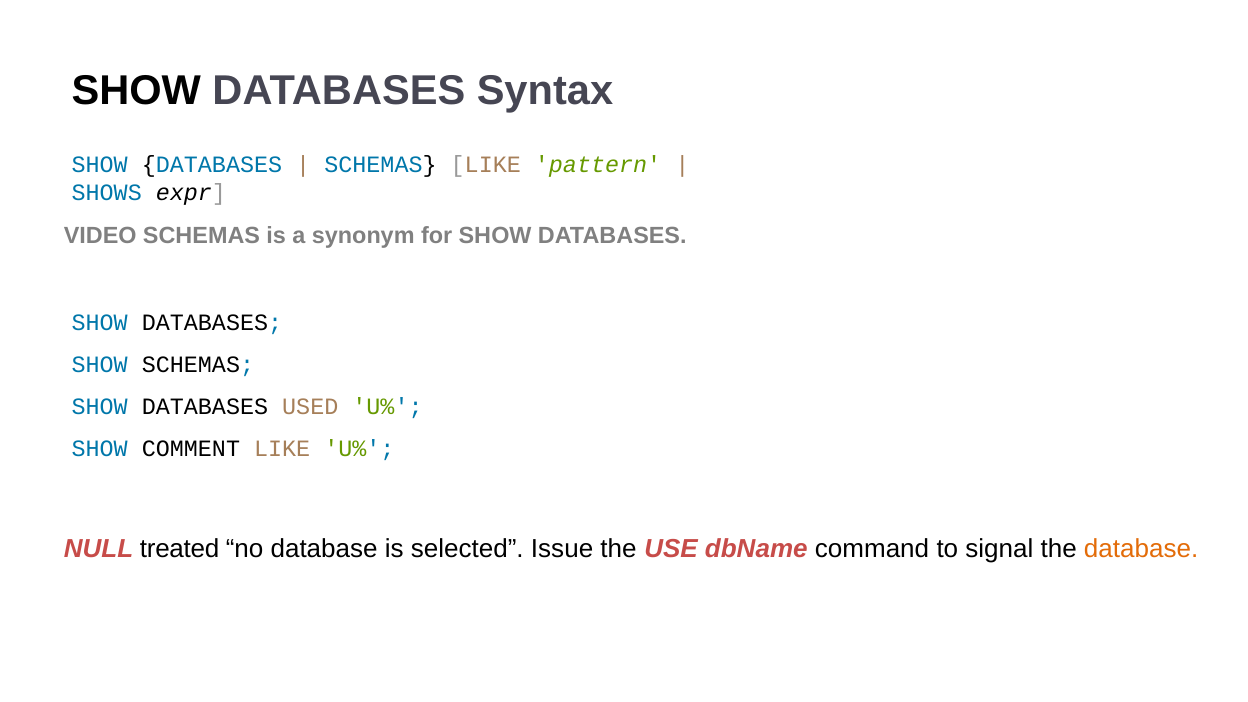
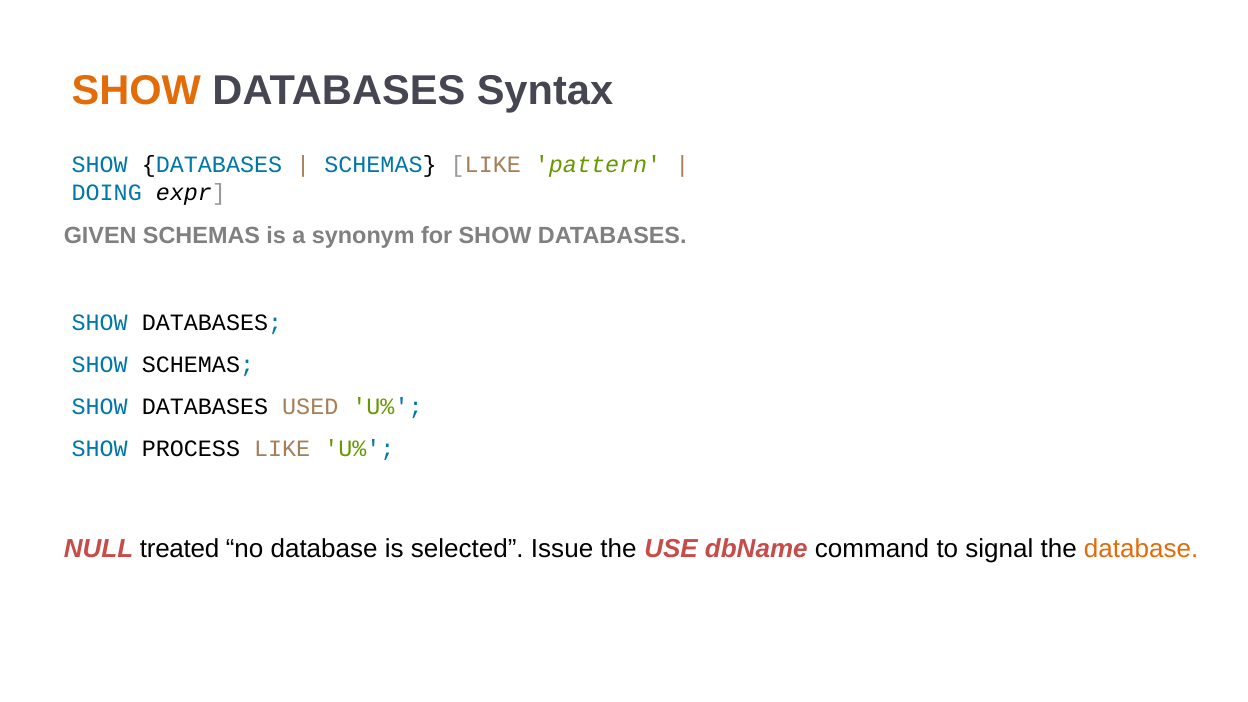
SHOW colour: black -> orange (136, 90)
SHOWS: SHOWS -> DOING (107, 193)
VIDEO: VIDEO -> GIVEN (100, 236)
COMMENT: COMMENT -> PROCESS (191, 449)
